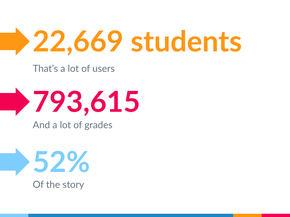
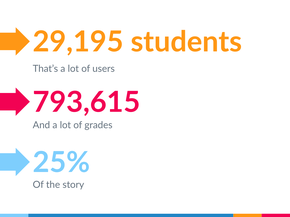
22,669: 22,669 -> 29,195 (78, 42)
52%: 52% -> 25% (61, 163)
